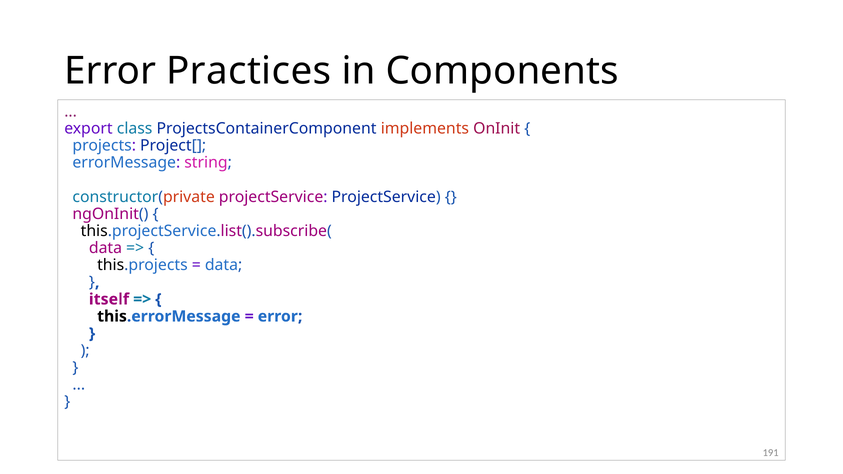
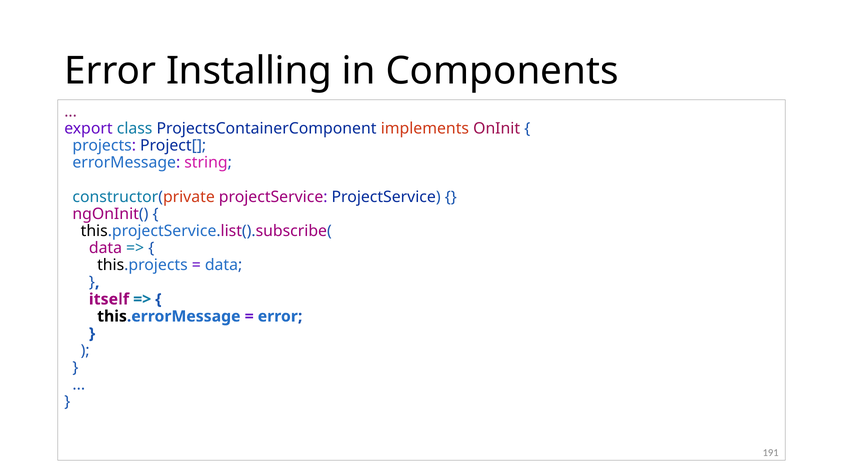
Practices: Practices -> Installing (249, 71)
